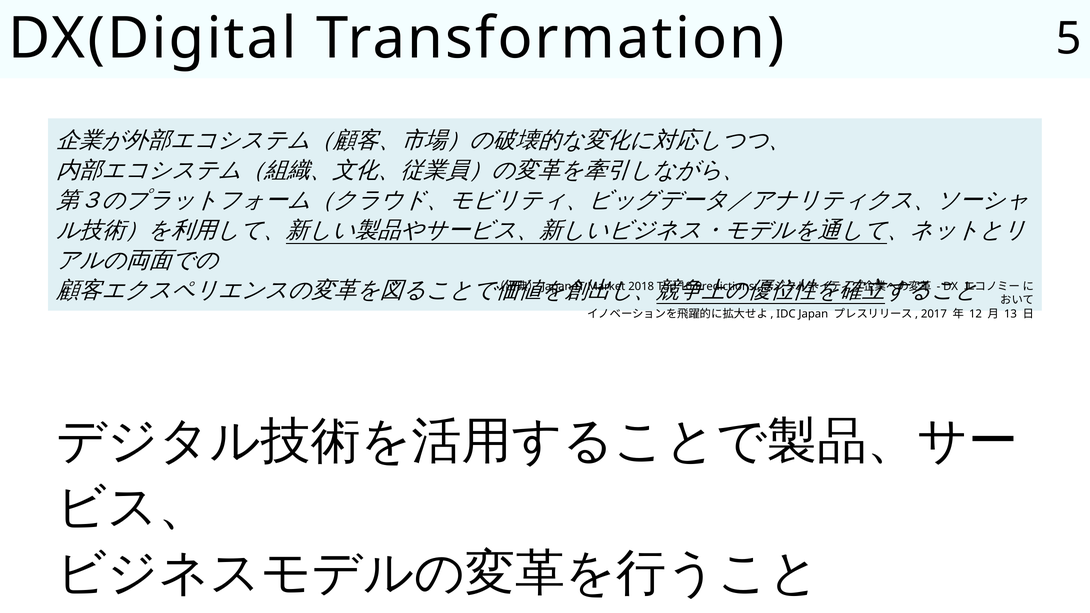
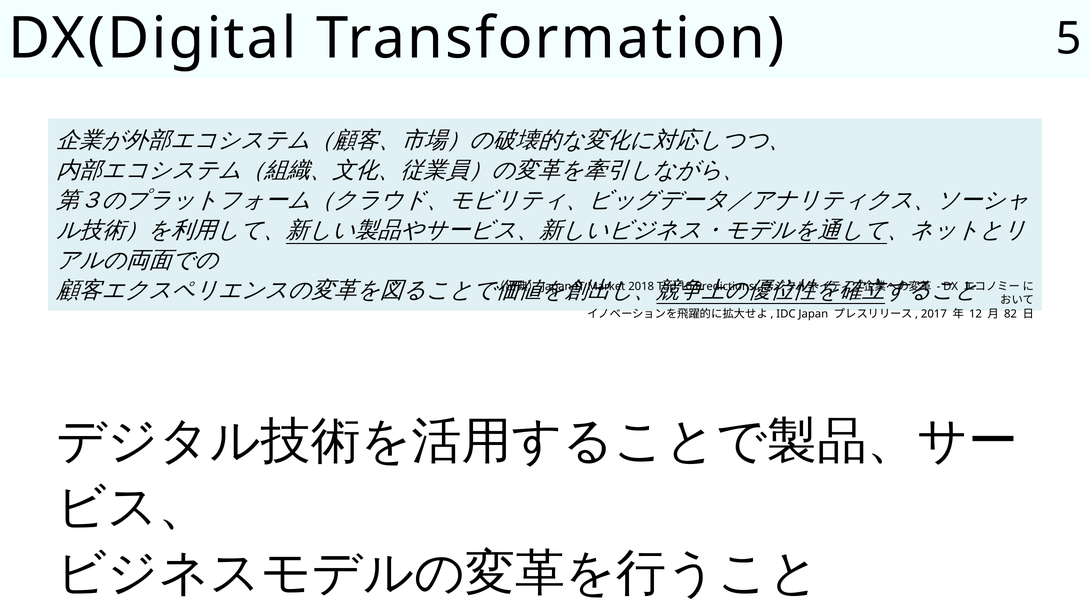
13: 13 -> 82 (1010, 314)
